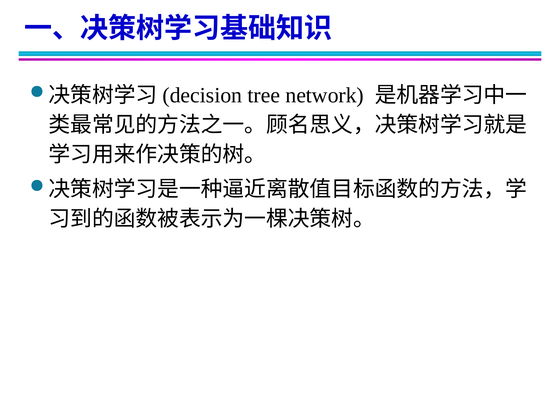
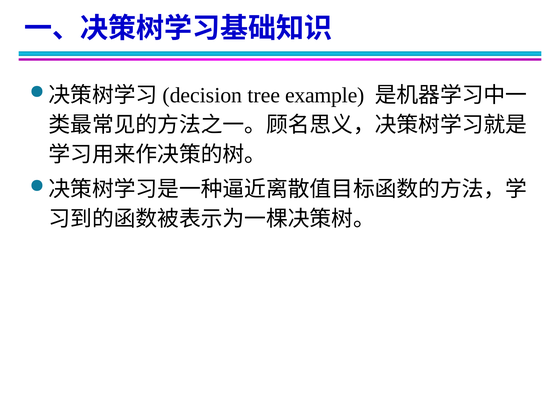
network: network -> example (325, 95)
